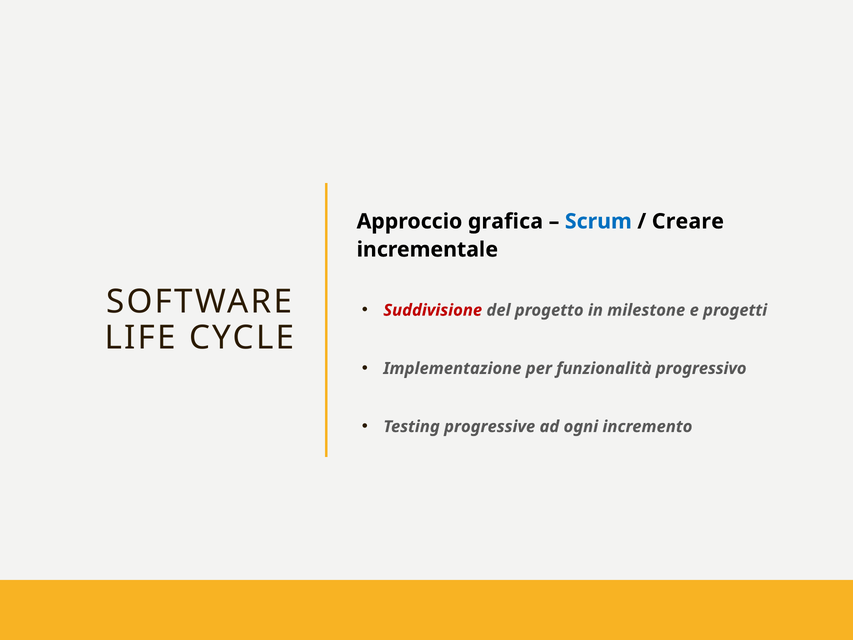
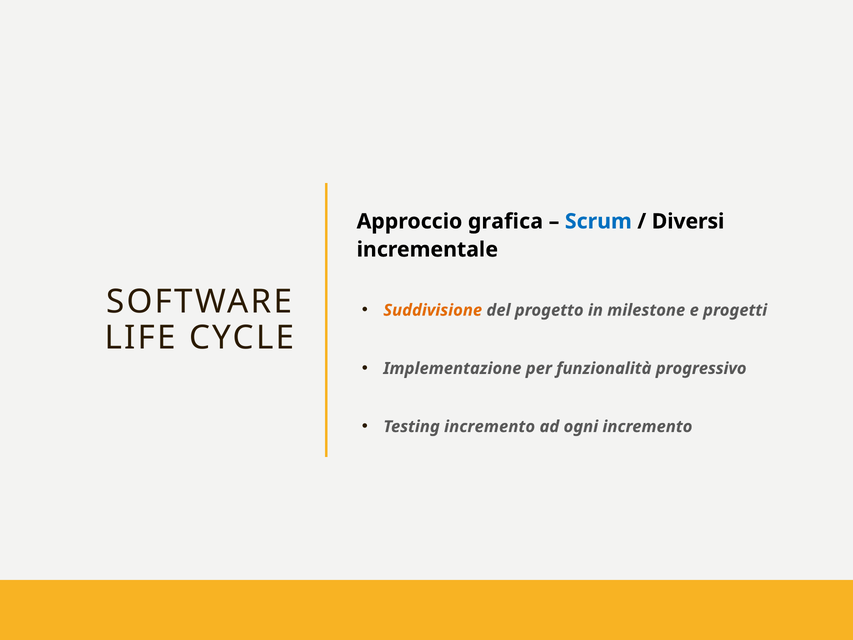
Creare: Creare -> Diversi (688, 221)
Suddivisione colour: red -> orange (433, 310)
Testing progressive: progressive -> incremento (490, 426)
